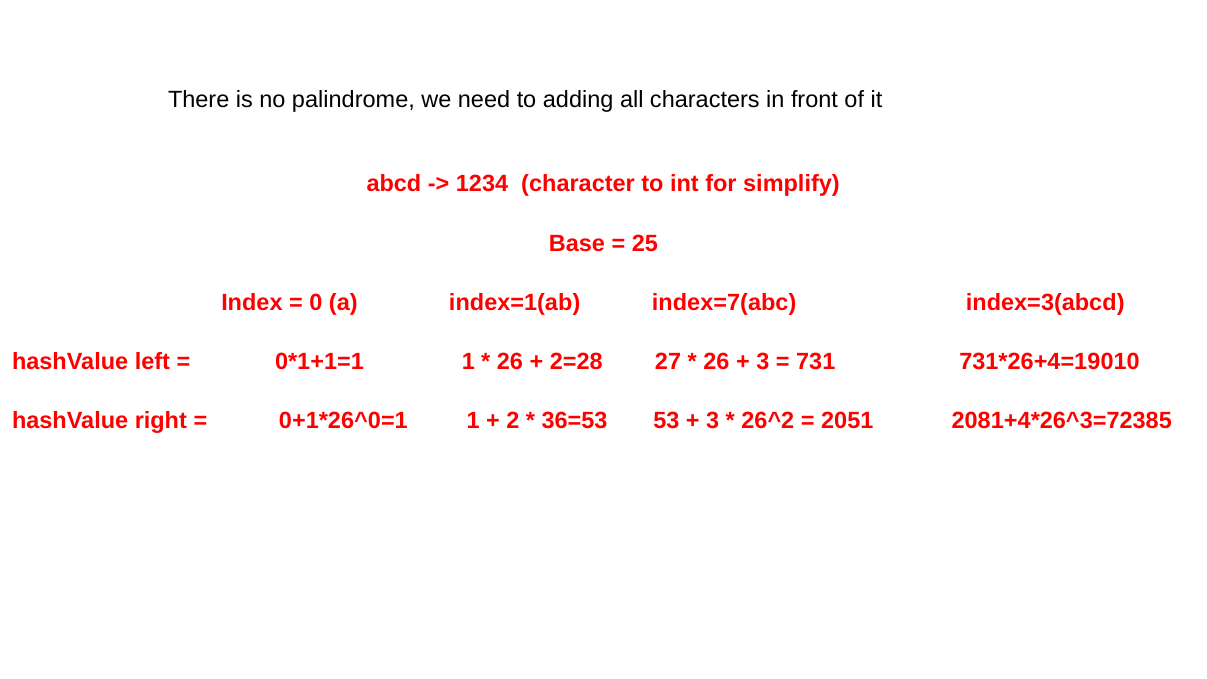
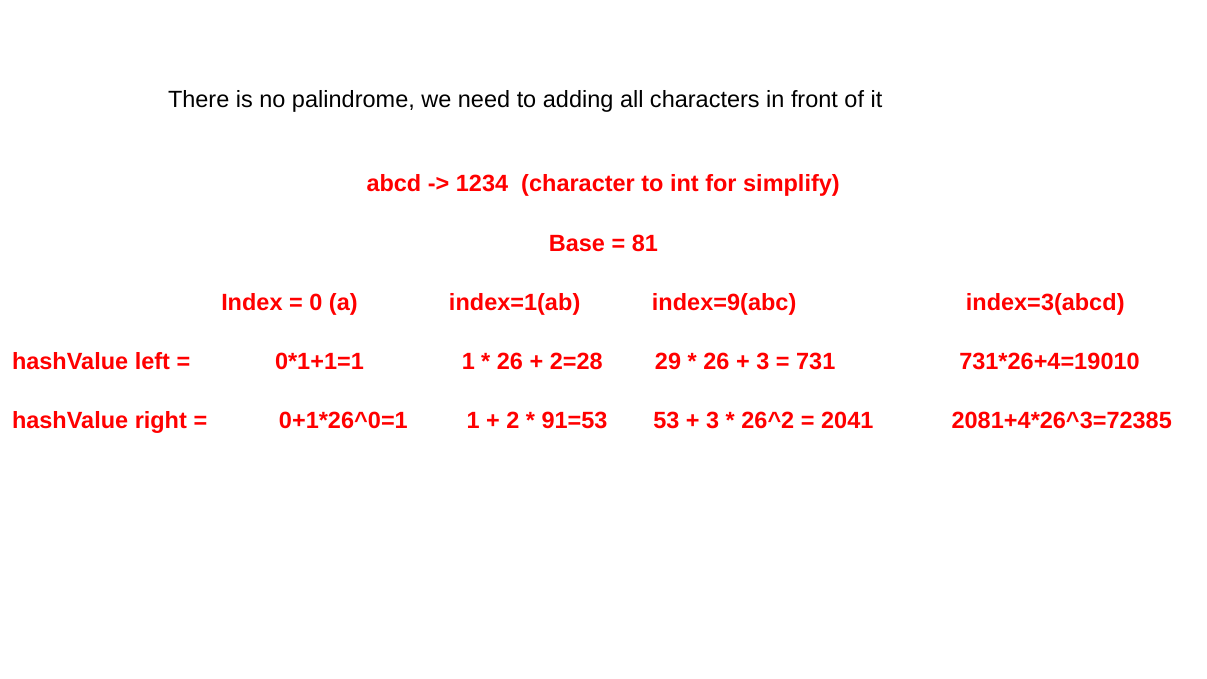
25: 25 -> 81 (645, 243)
index=7(abc: index=7(abc -> index=9(abc (724, 302)
27: 27 -> 29 (668, 362)
36=53: 36=53 -> 91=53 (575, 421)
2051: 2051 -> 2041 (847, 421)
